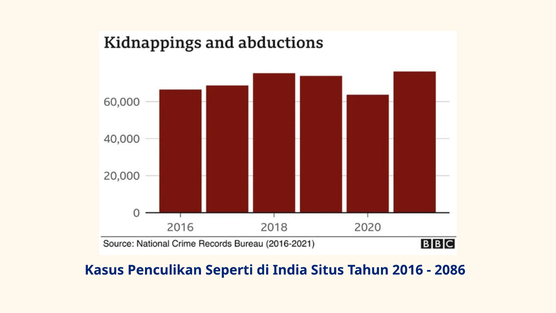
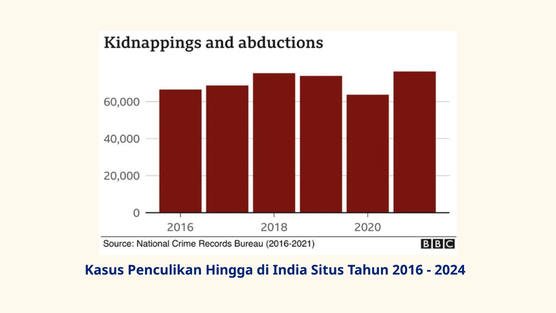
Seperti: Seperti -> Hingga (229, 270)
2086: 2086 -> 2024 (450, 270)
